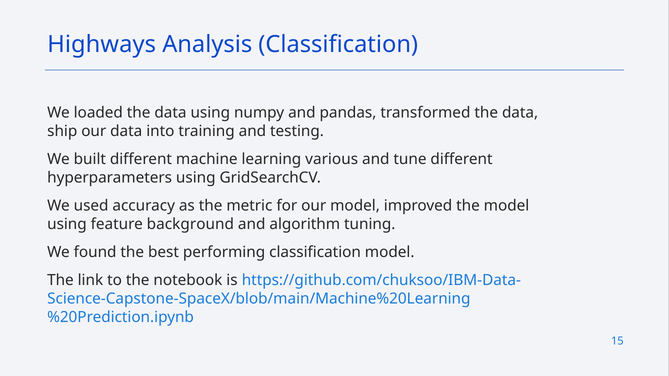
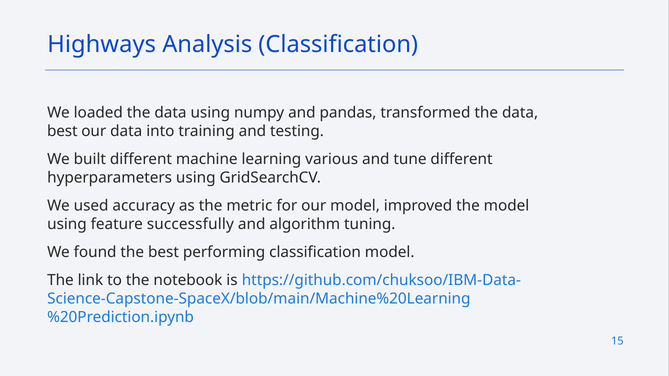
ship: ship -> best (62, 131)
background: background -> successfully (190, 224)
